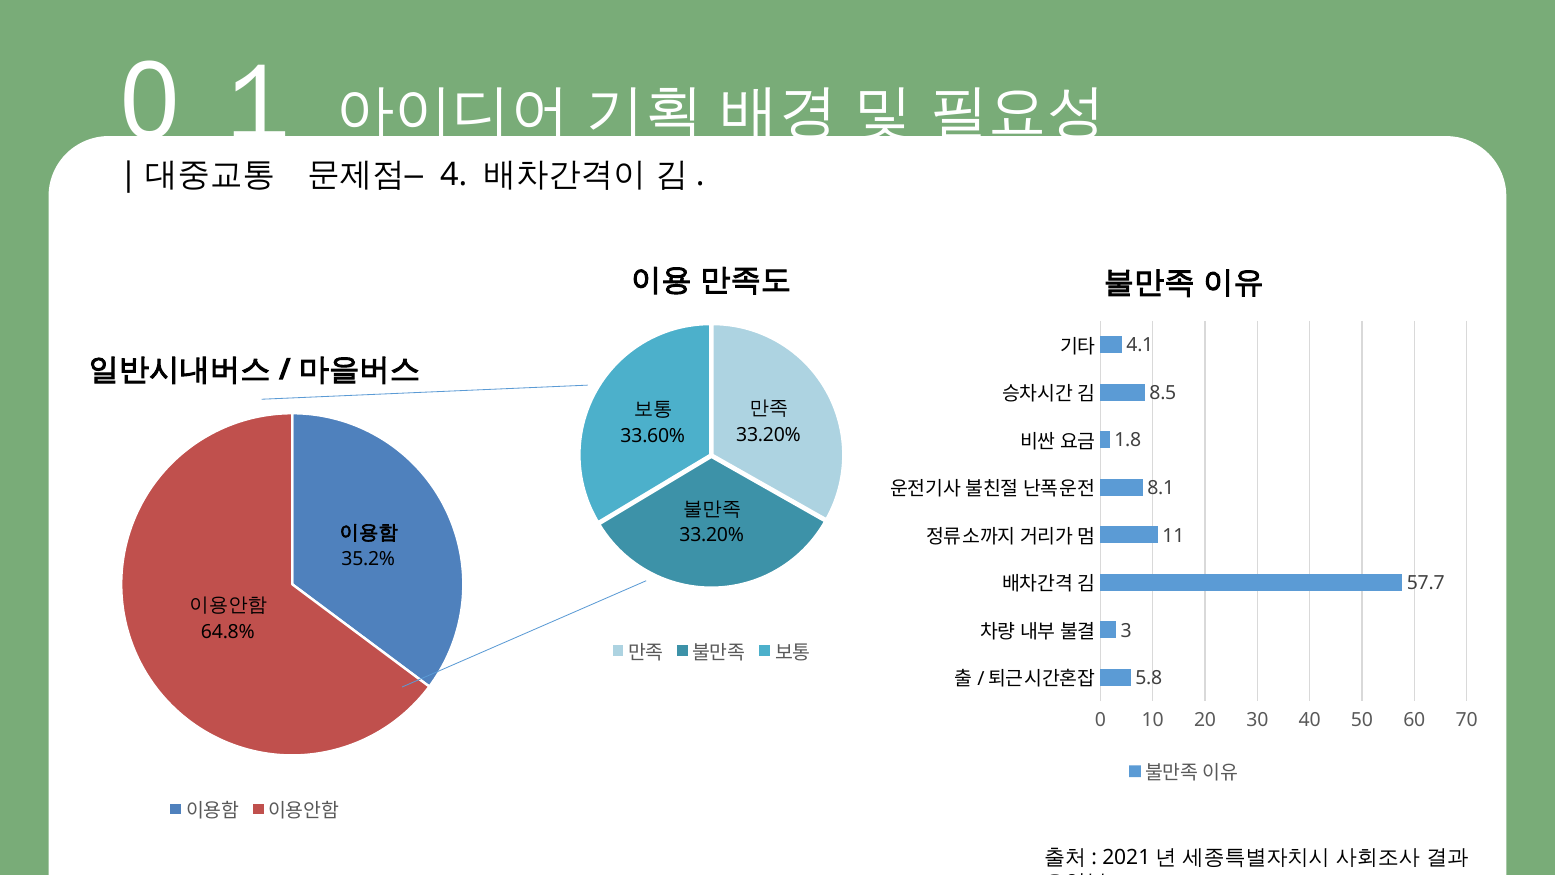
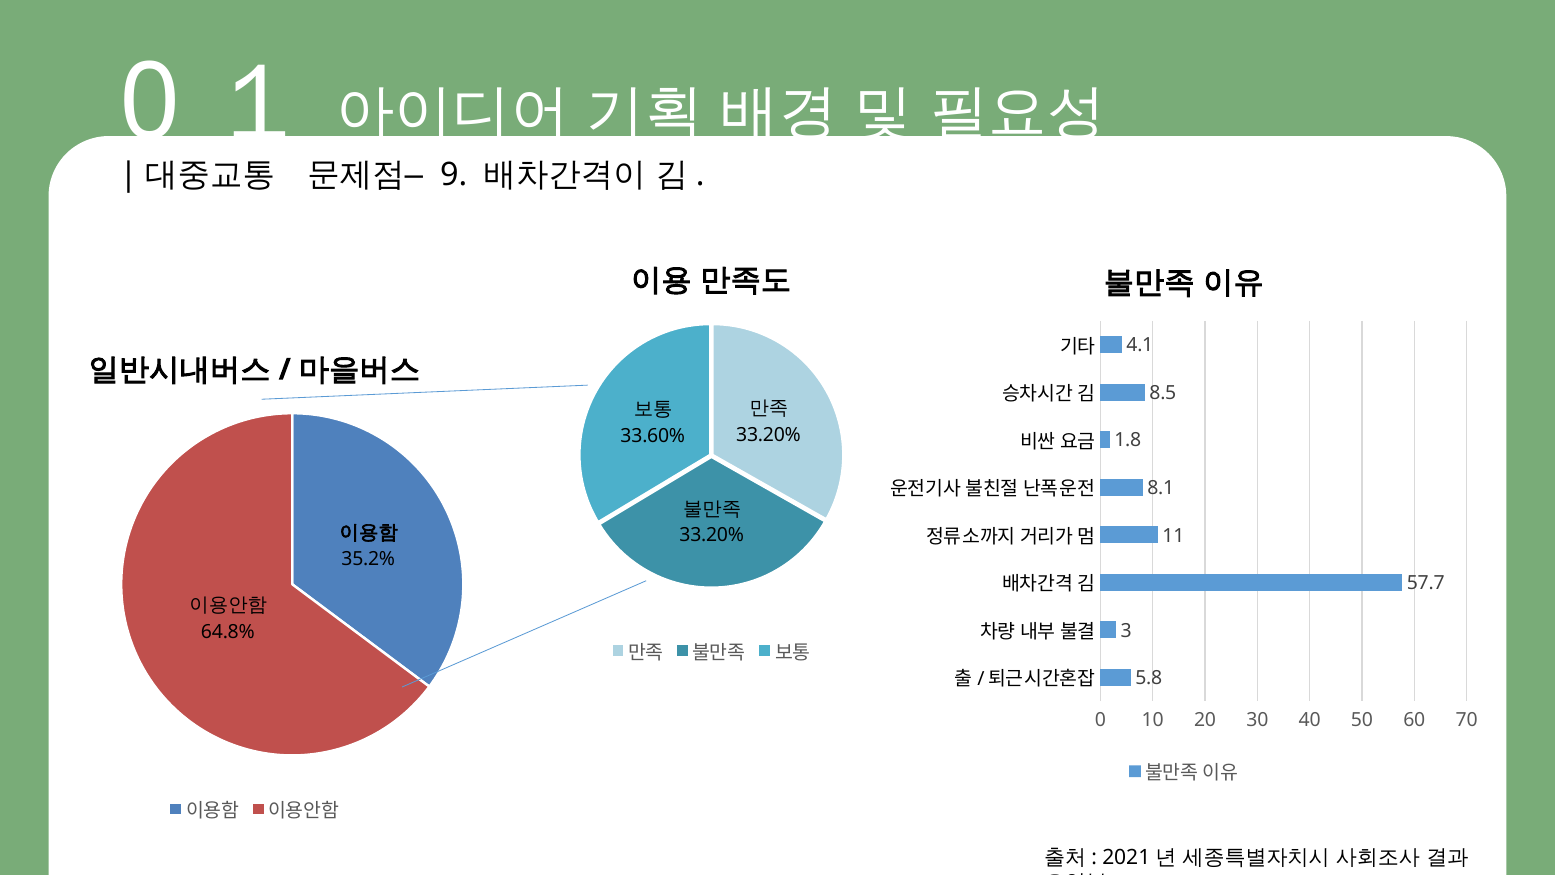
4: 4 -> 9 (454, 175)
